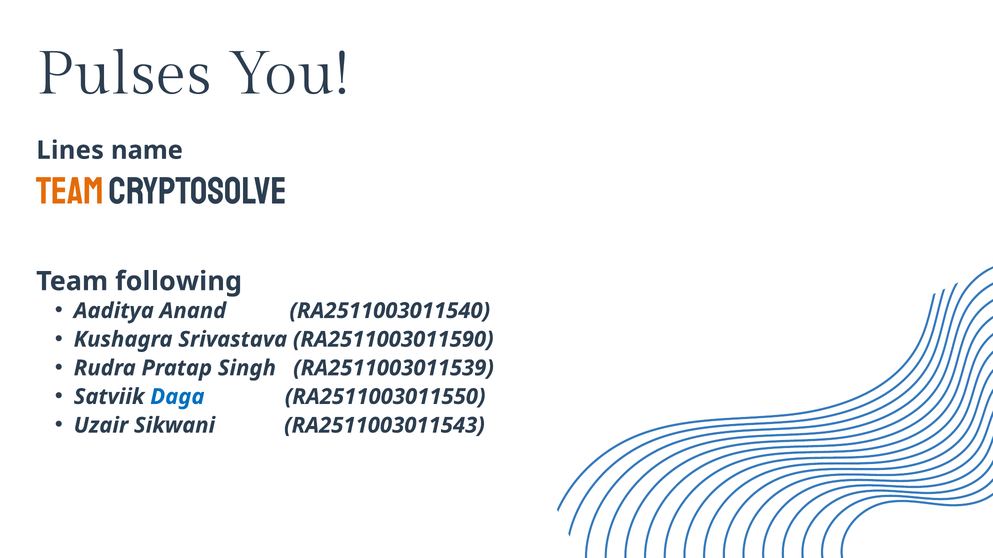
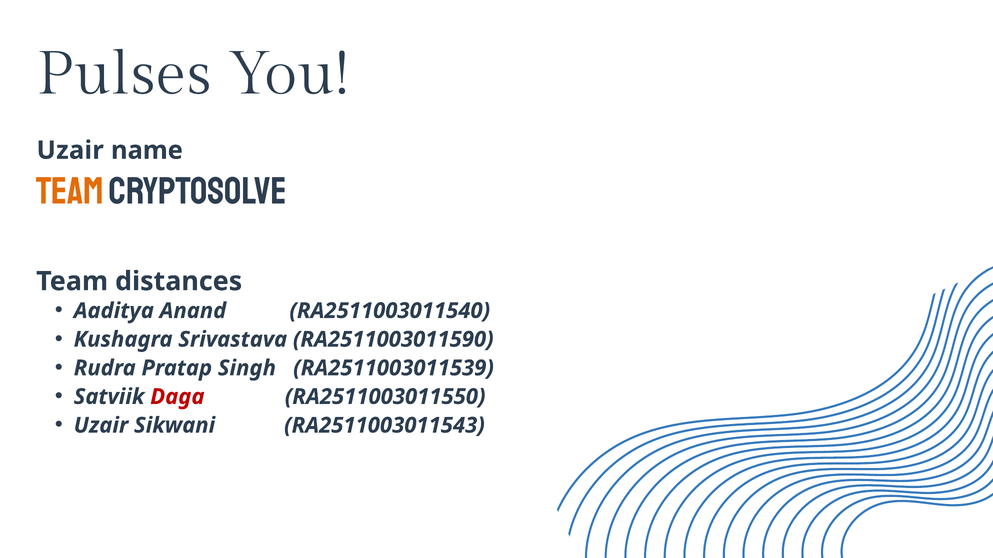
Lines: Lines -> Uzair (70, 151)
following: following -> distances (179, 282)
Daga colour: blue -> red (177, 397)
